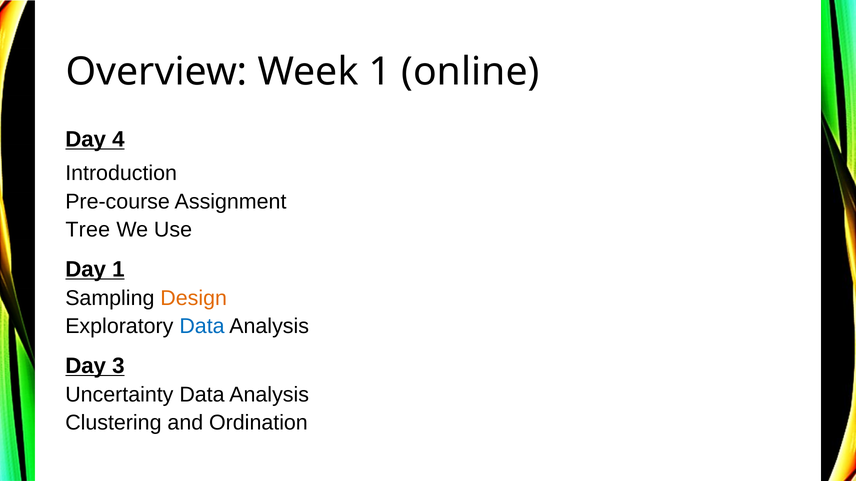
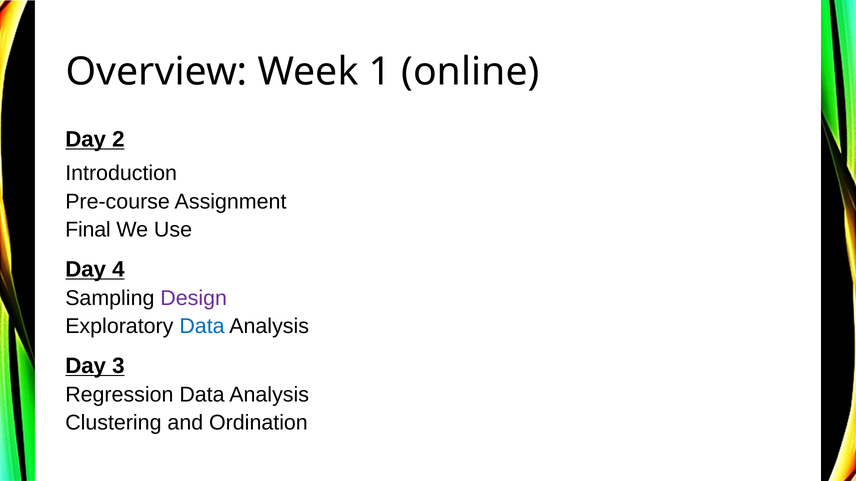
4: 4 -> 2 (118, 139)
Tree: Tree -> Final (88, 230)
Day 1: 1 -> 4 (118, 270)
Design colour: orange -> purple (194, 298)
Uncertainty: Uncertainty -> Regression (119, 395)
